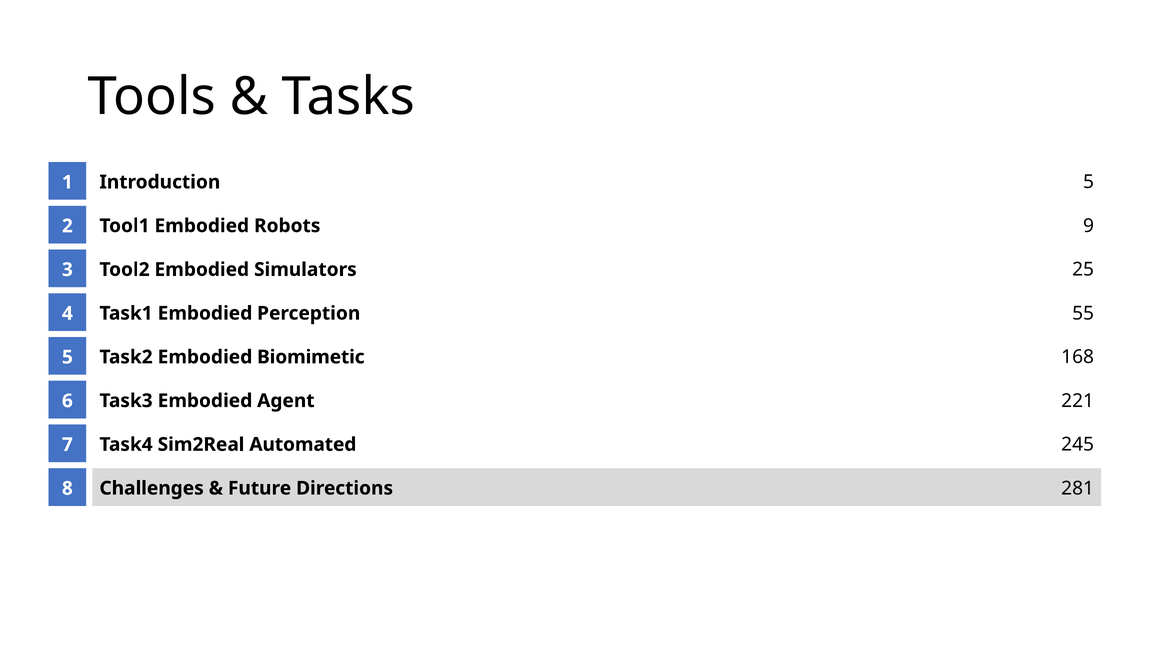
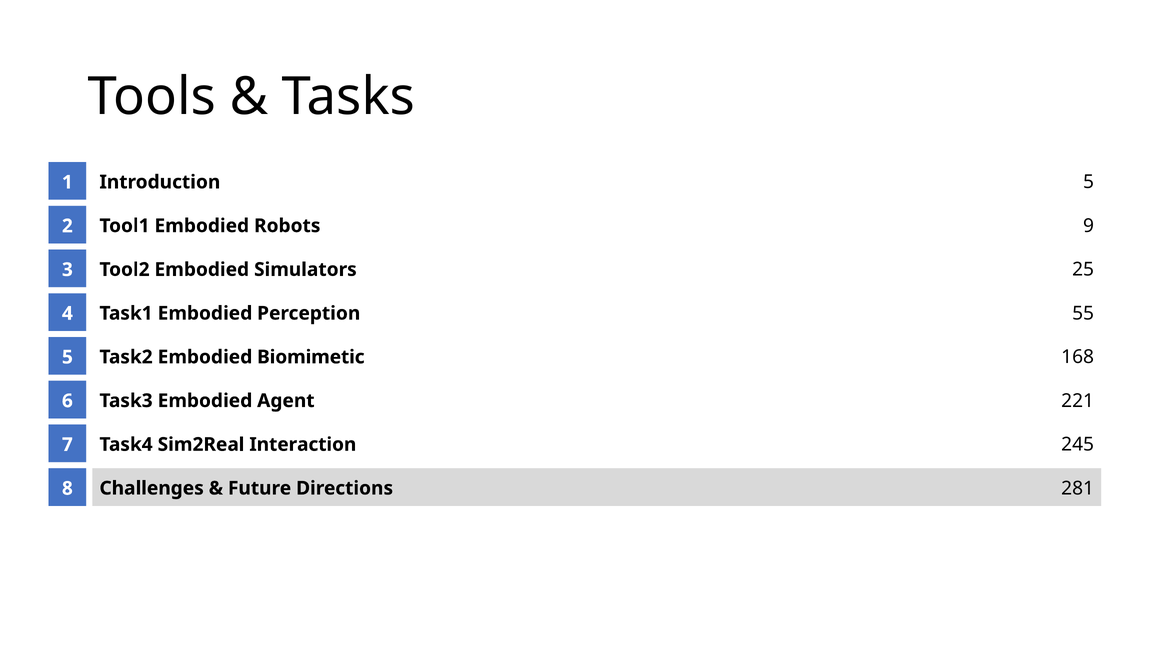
Automated: Automated -> Interaction (303, 444)
